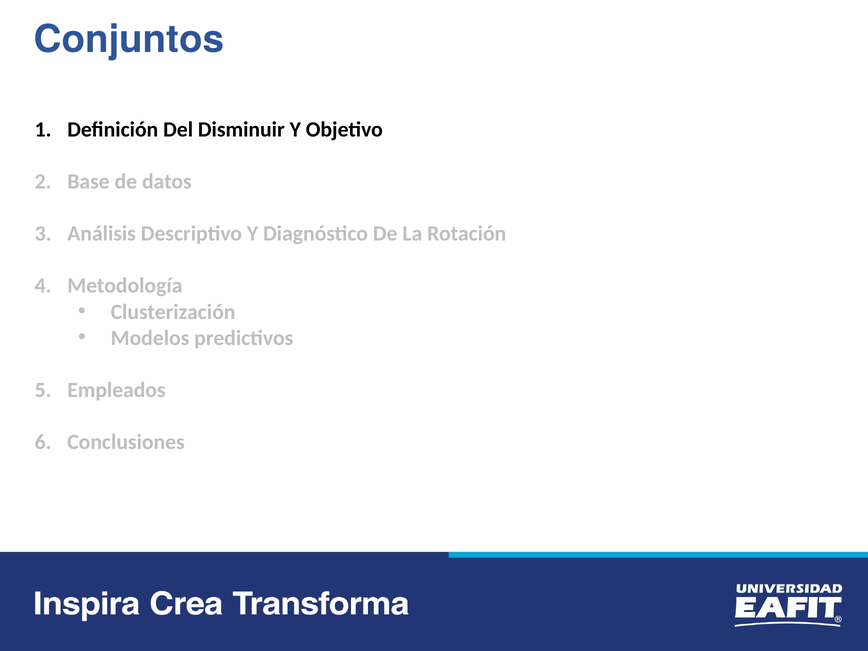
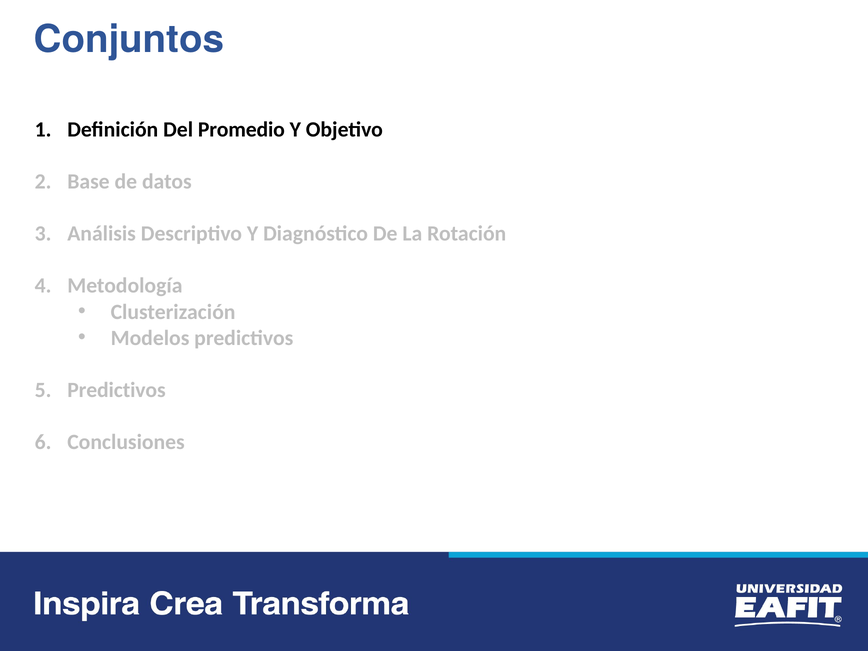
Disminuir: Disminuir -> Promedio (241, 130)
Empleados: Empleados -> Predictivos (116, 390)
